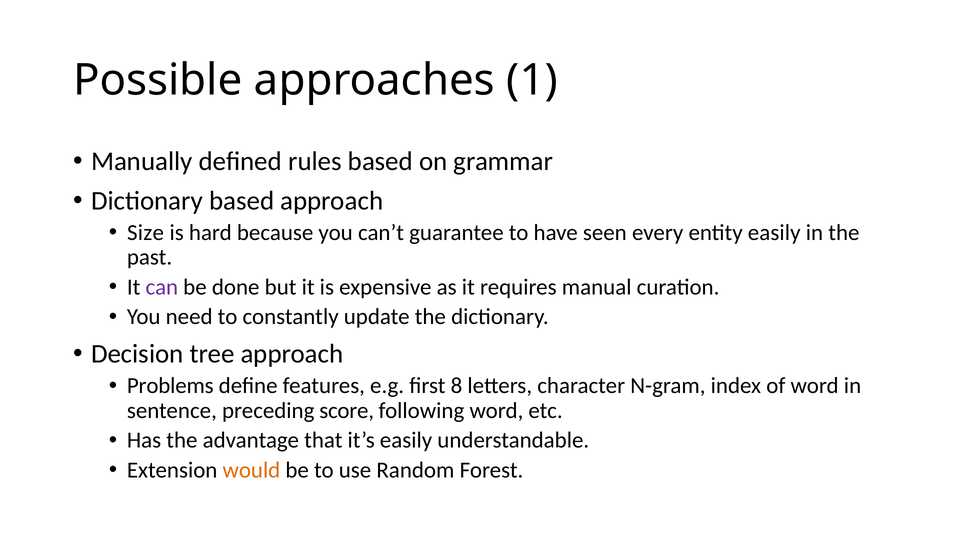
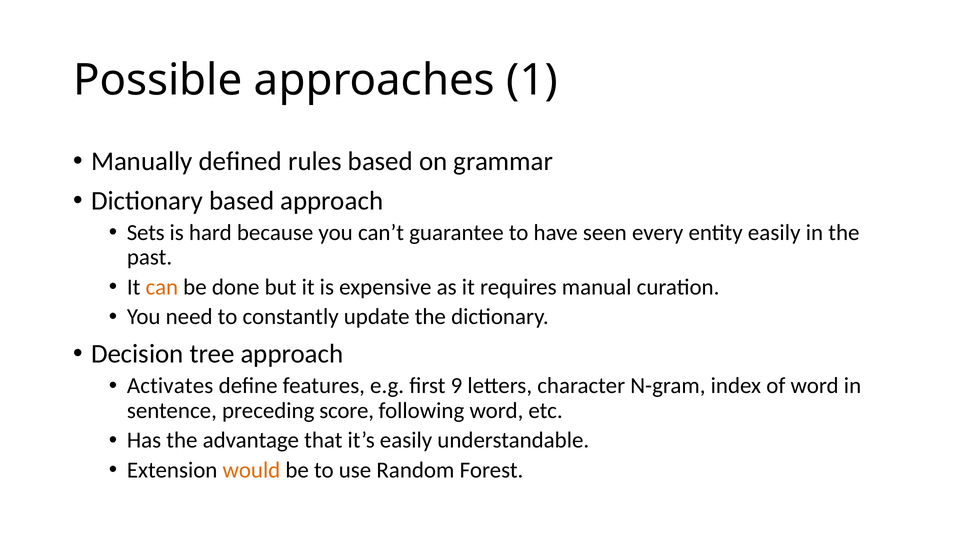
Size: Size -> Sets (146, 233)
can colour: purple -> orange (162, 287)
Problems: Problems -> Activates (170, 386)
8: 8 -> 9 (456, 386)
